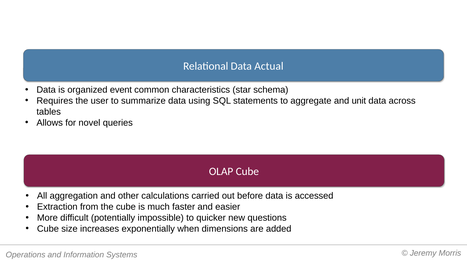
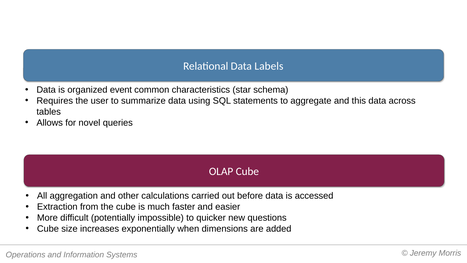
Actual: Actual -> Labels (269, 66)
unit: unit -> this (359, 101)
